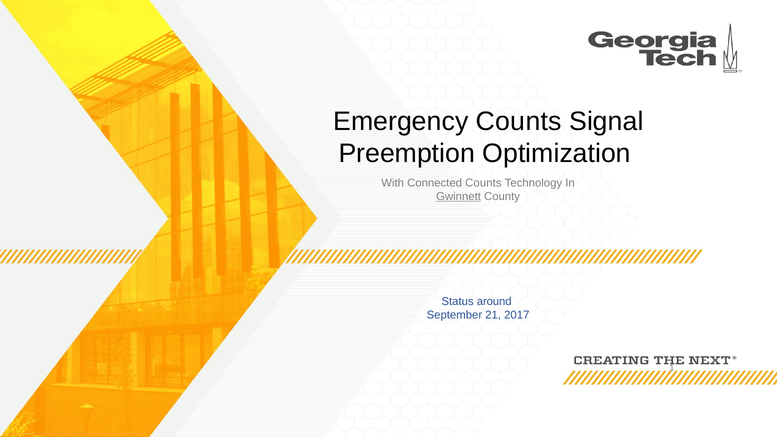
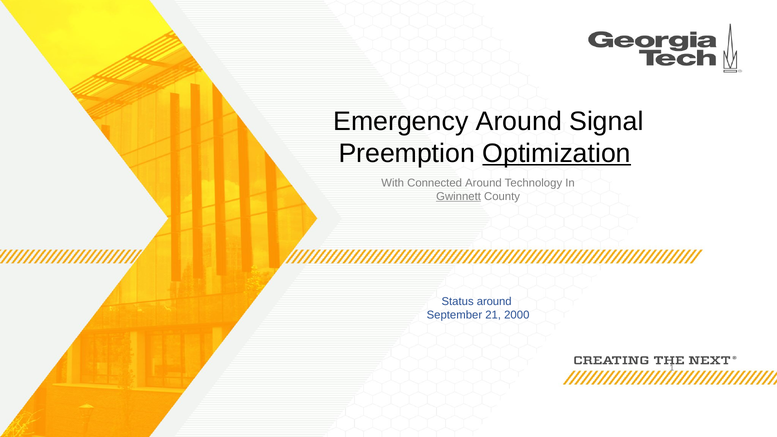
Emergency Counts: Counts -> Around (519, 121)
Optimization underline: none -> present (557, 153)
Connected Counts: Counts -> Around (483, 183)
2017: 2017 -> 2000 (517, 315)
